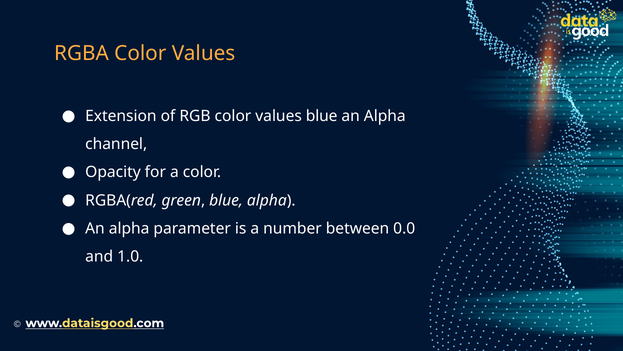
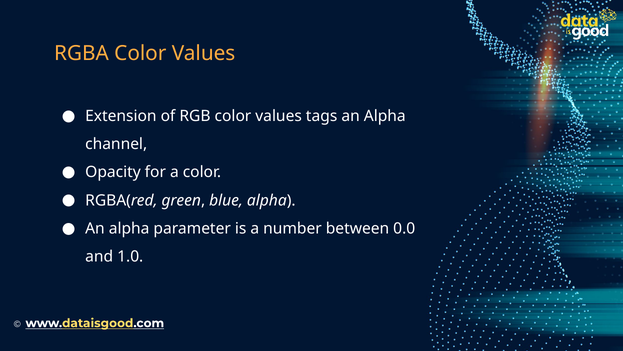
values blue: blue -> tags (322, 116)
